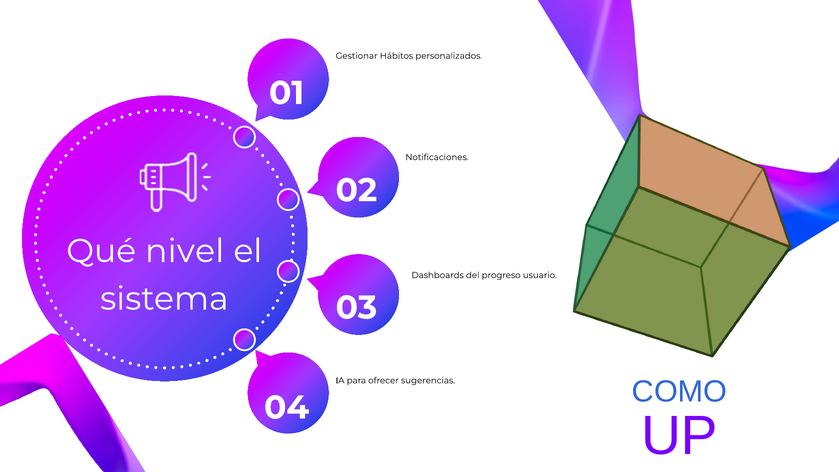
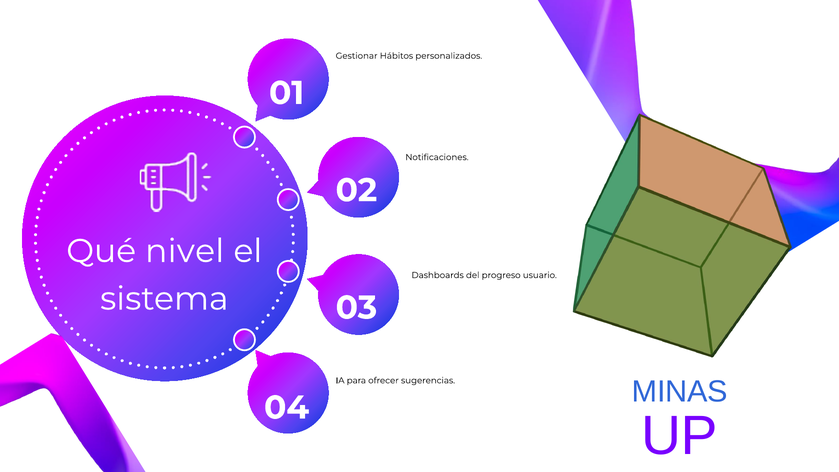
COMO: COMO -> MINAS (680, 391)
